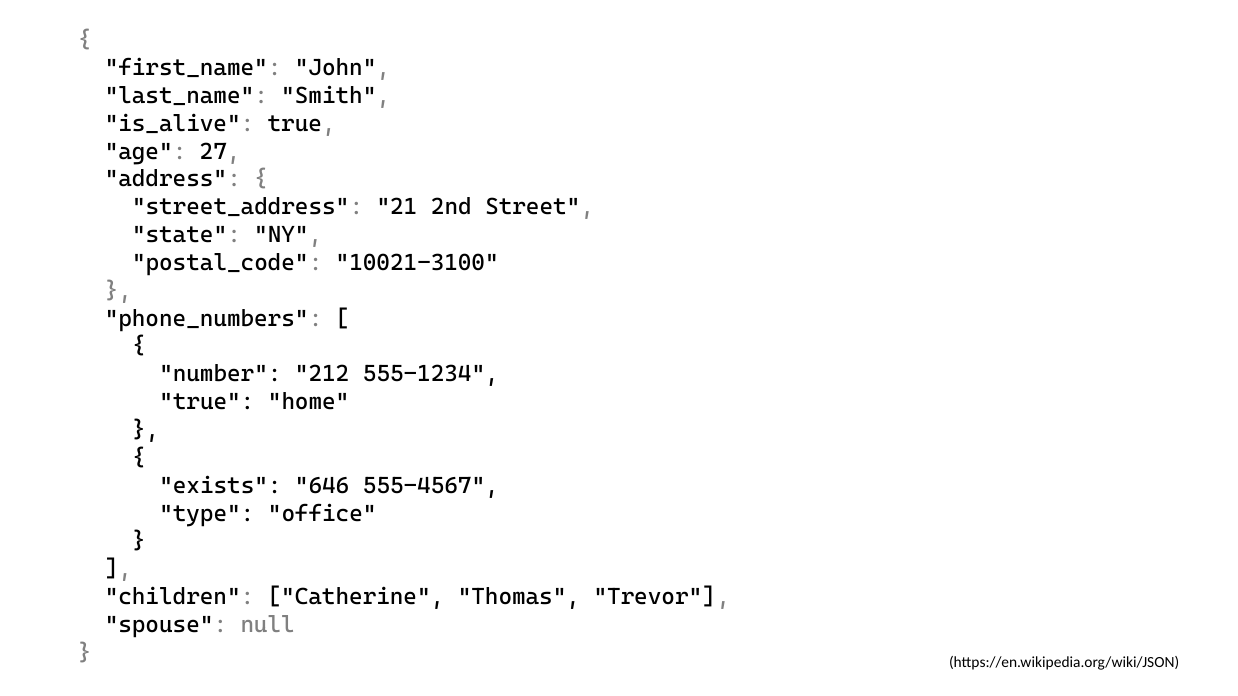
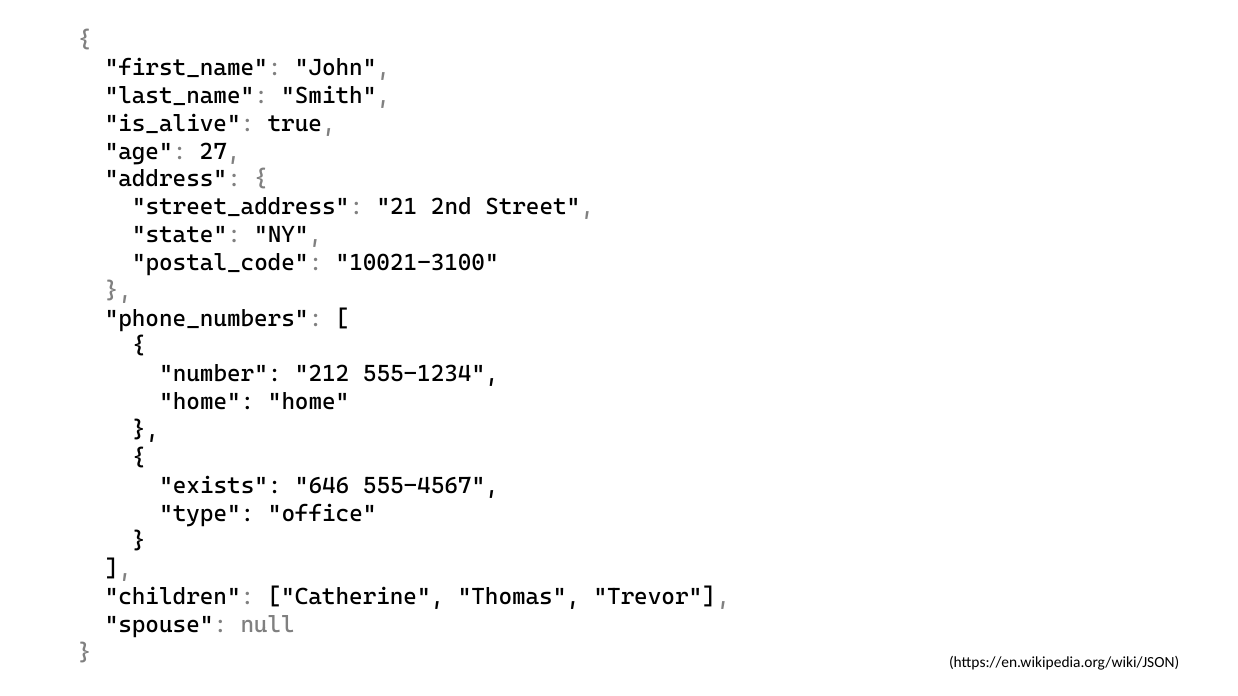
true: true -> home (207, 402)
